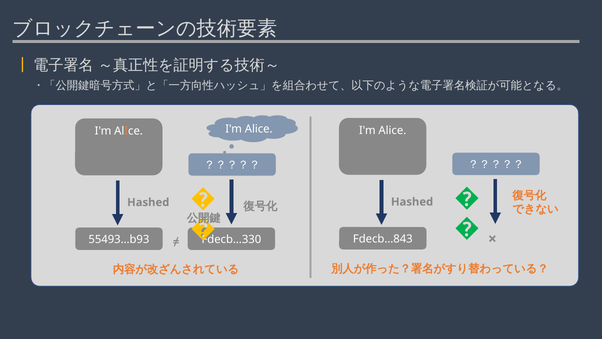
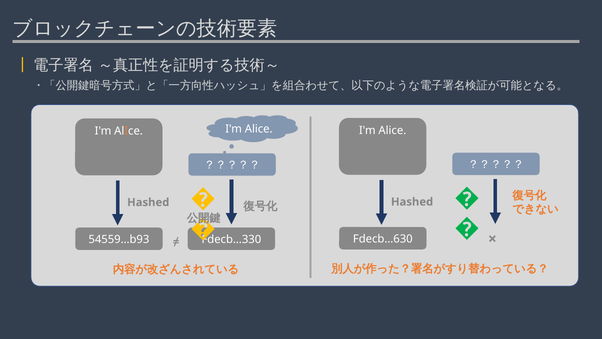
Fdecb…843: Fdecb…843 -> Fdecb…630 (383, 239)
55493…b93: 55493…b93 -> 54559…b93 (119, 239)
